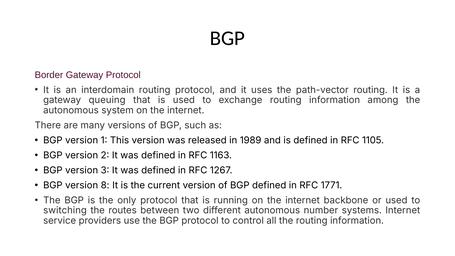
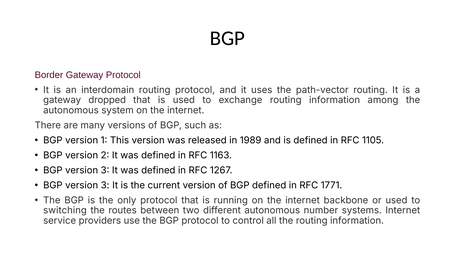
queuing: queuing -> dropped (107, 100)
8: 8 -> 3 (105, 185)
